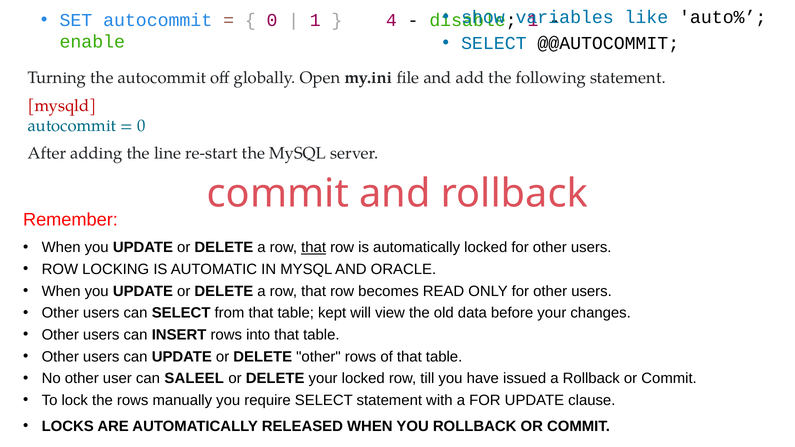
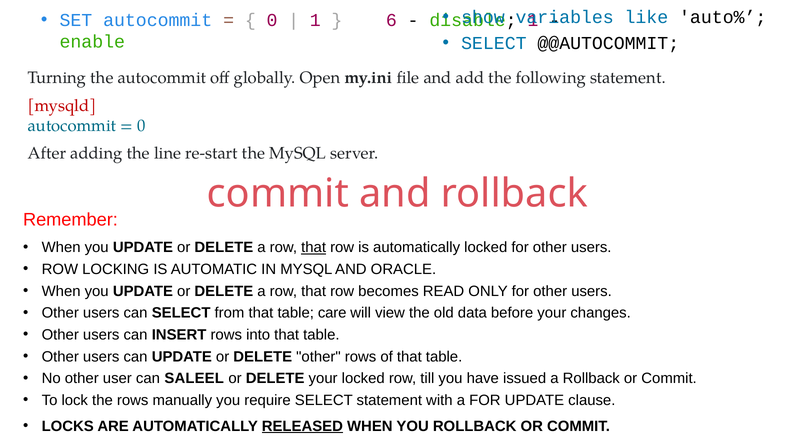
4: 4 -> 6 (391, 20)
kept: kept -> care (332, 313)
RELEASED underline: none -> present (302, 426)
